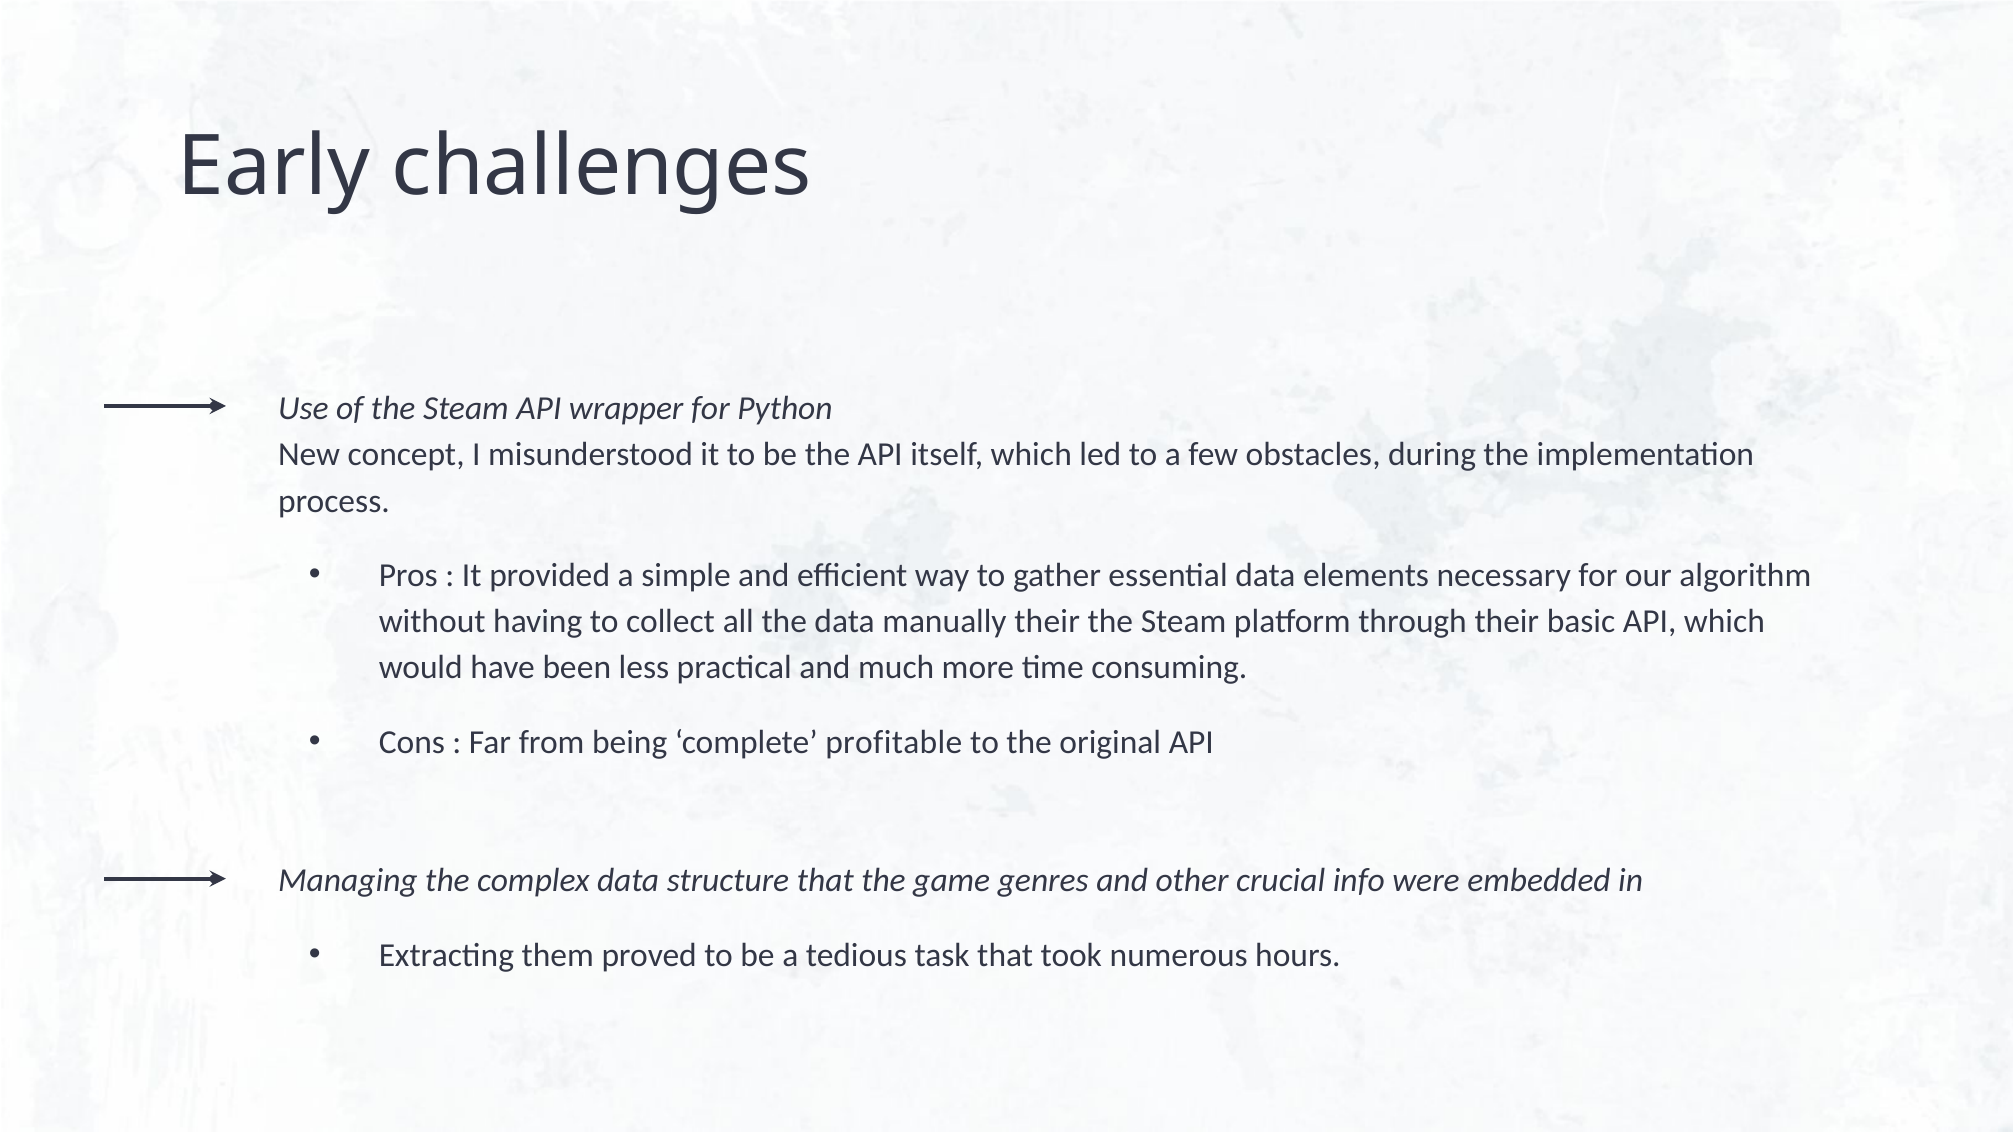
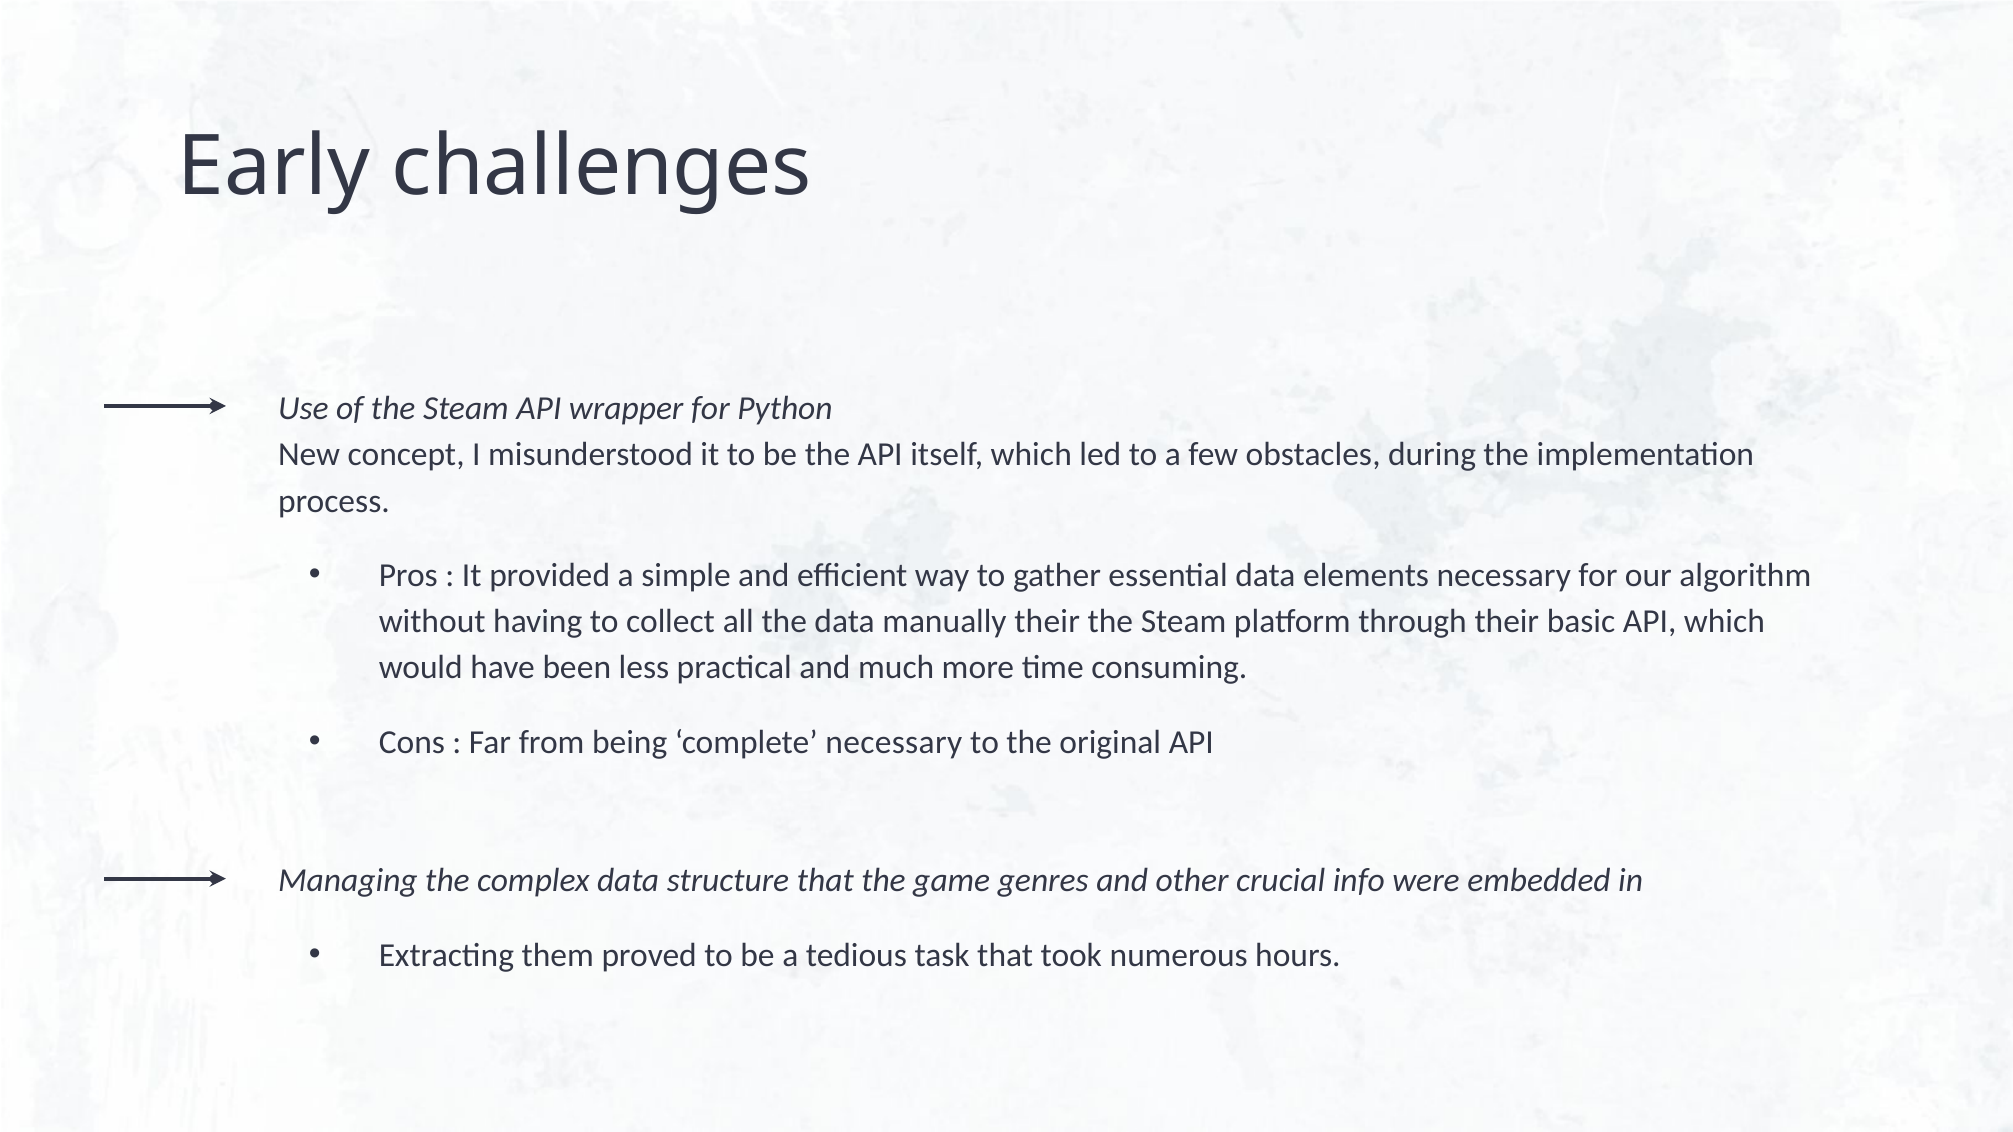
complete profitable: profitable -> necessary (894, 742)
